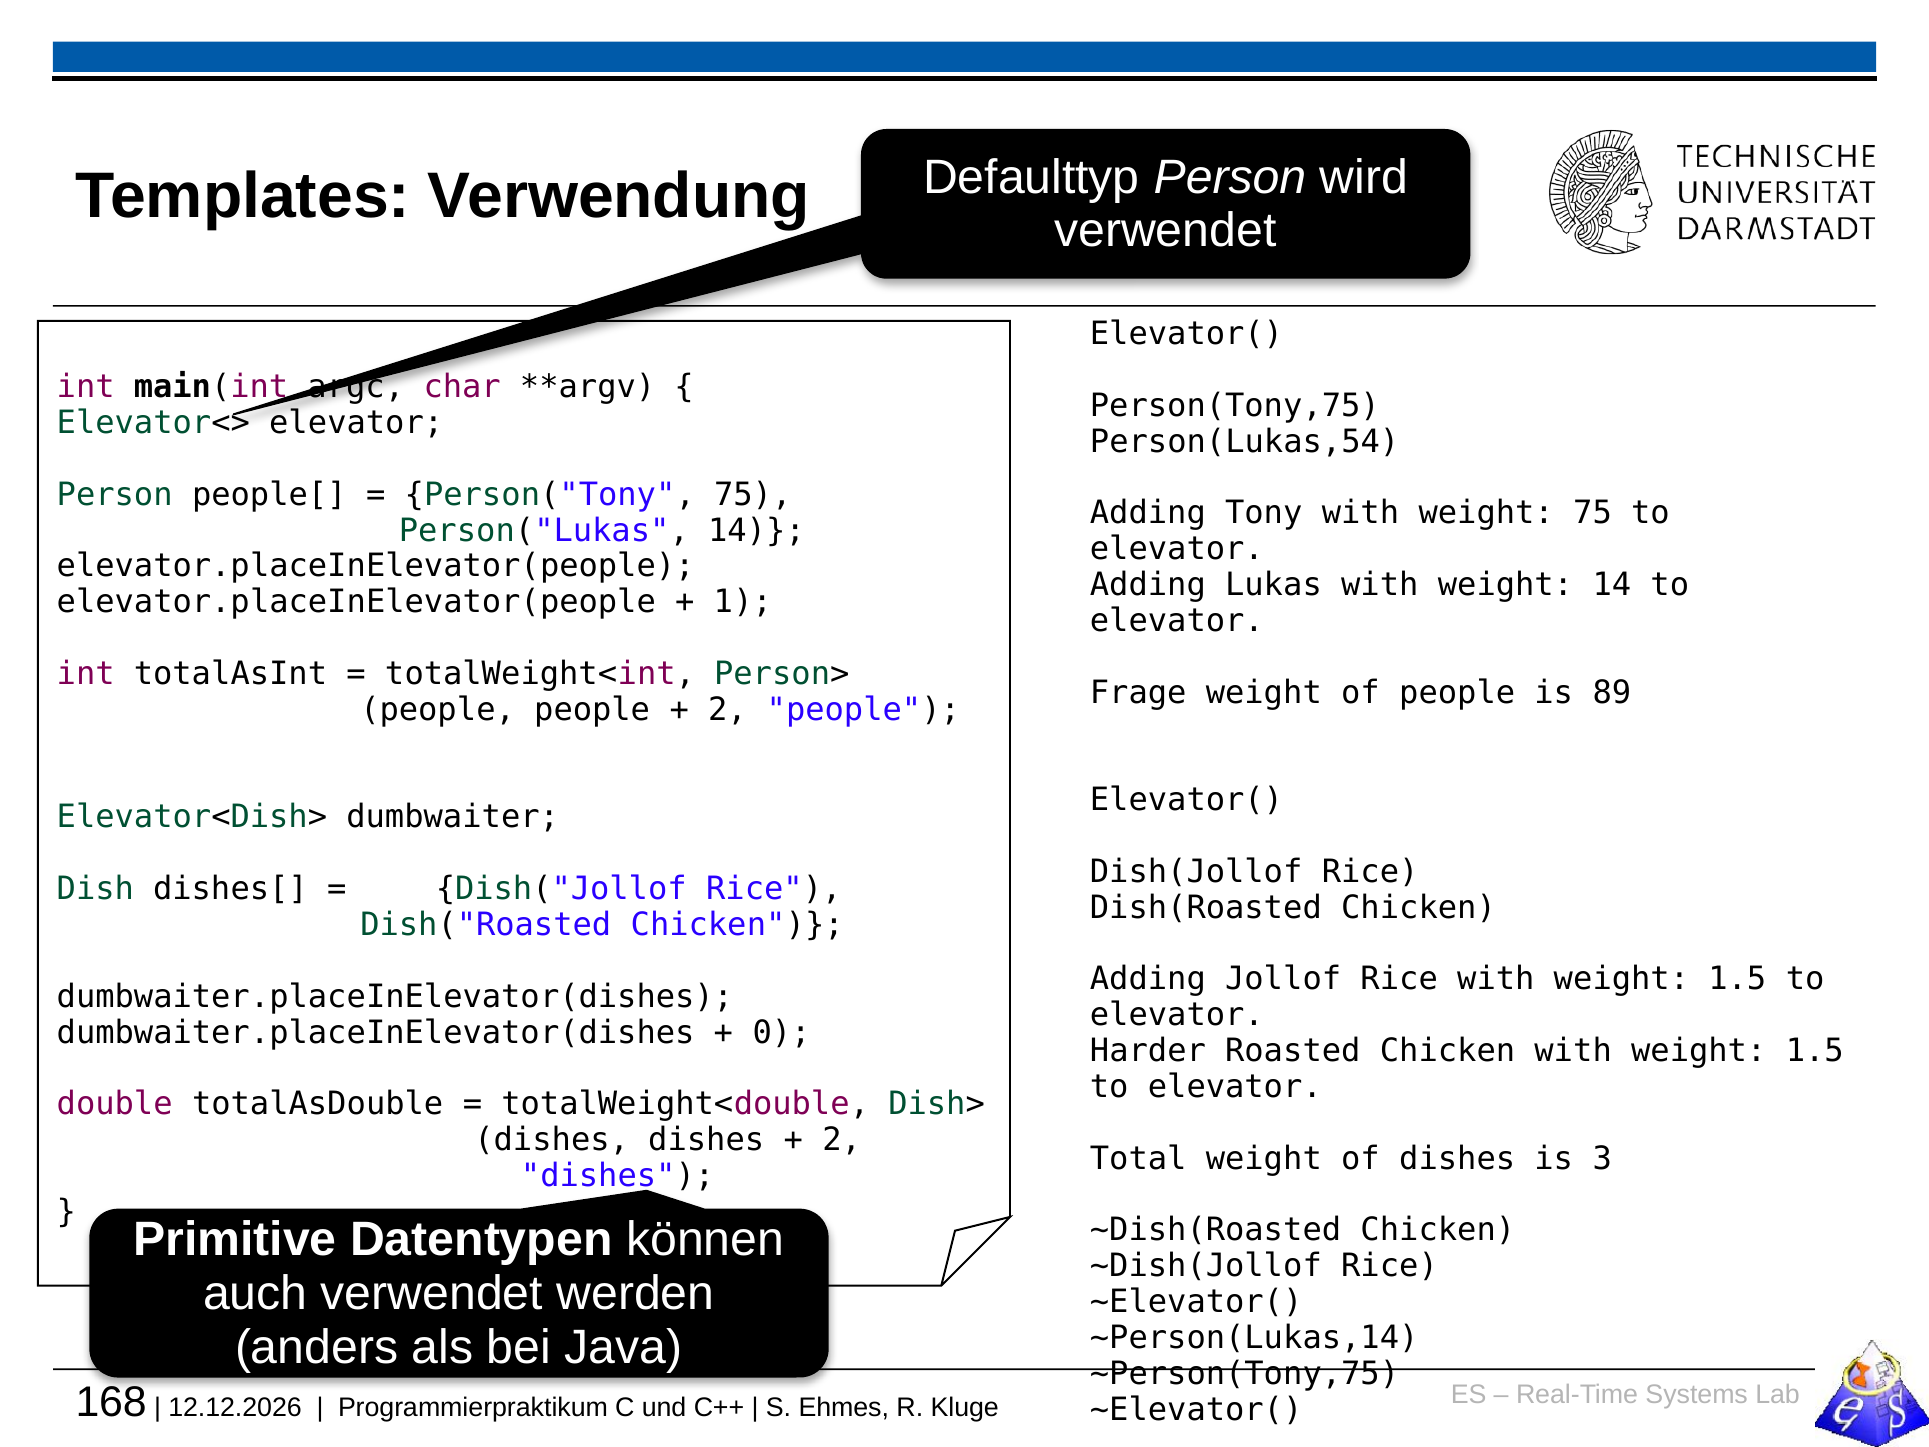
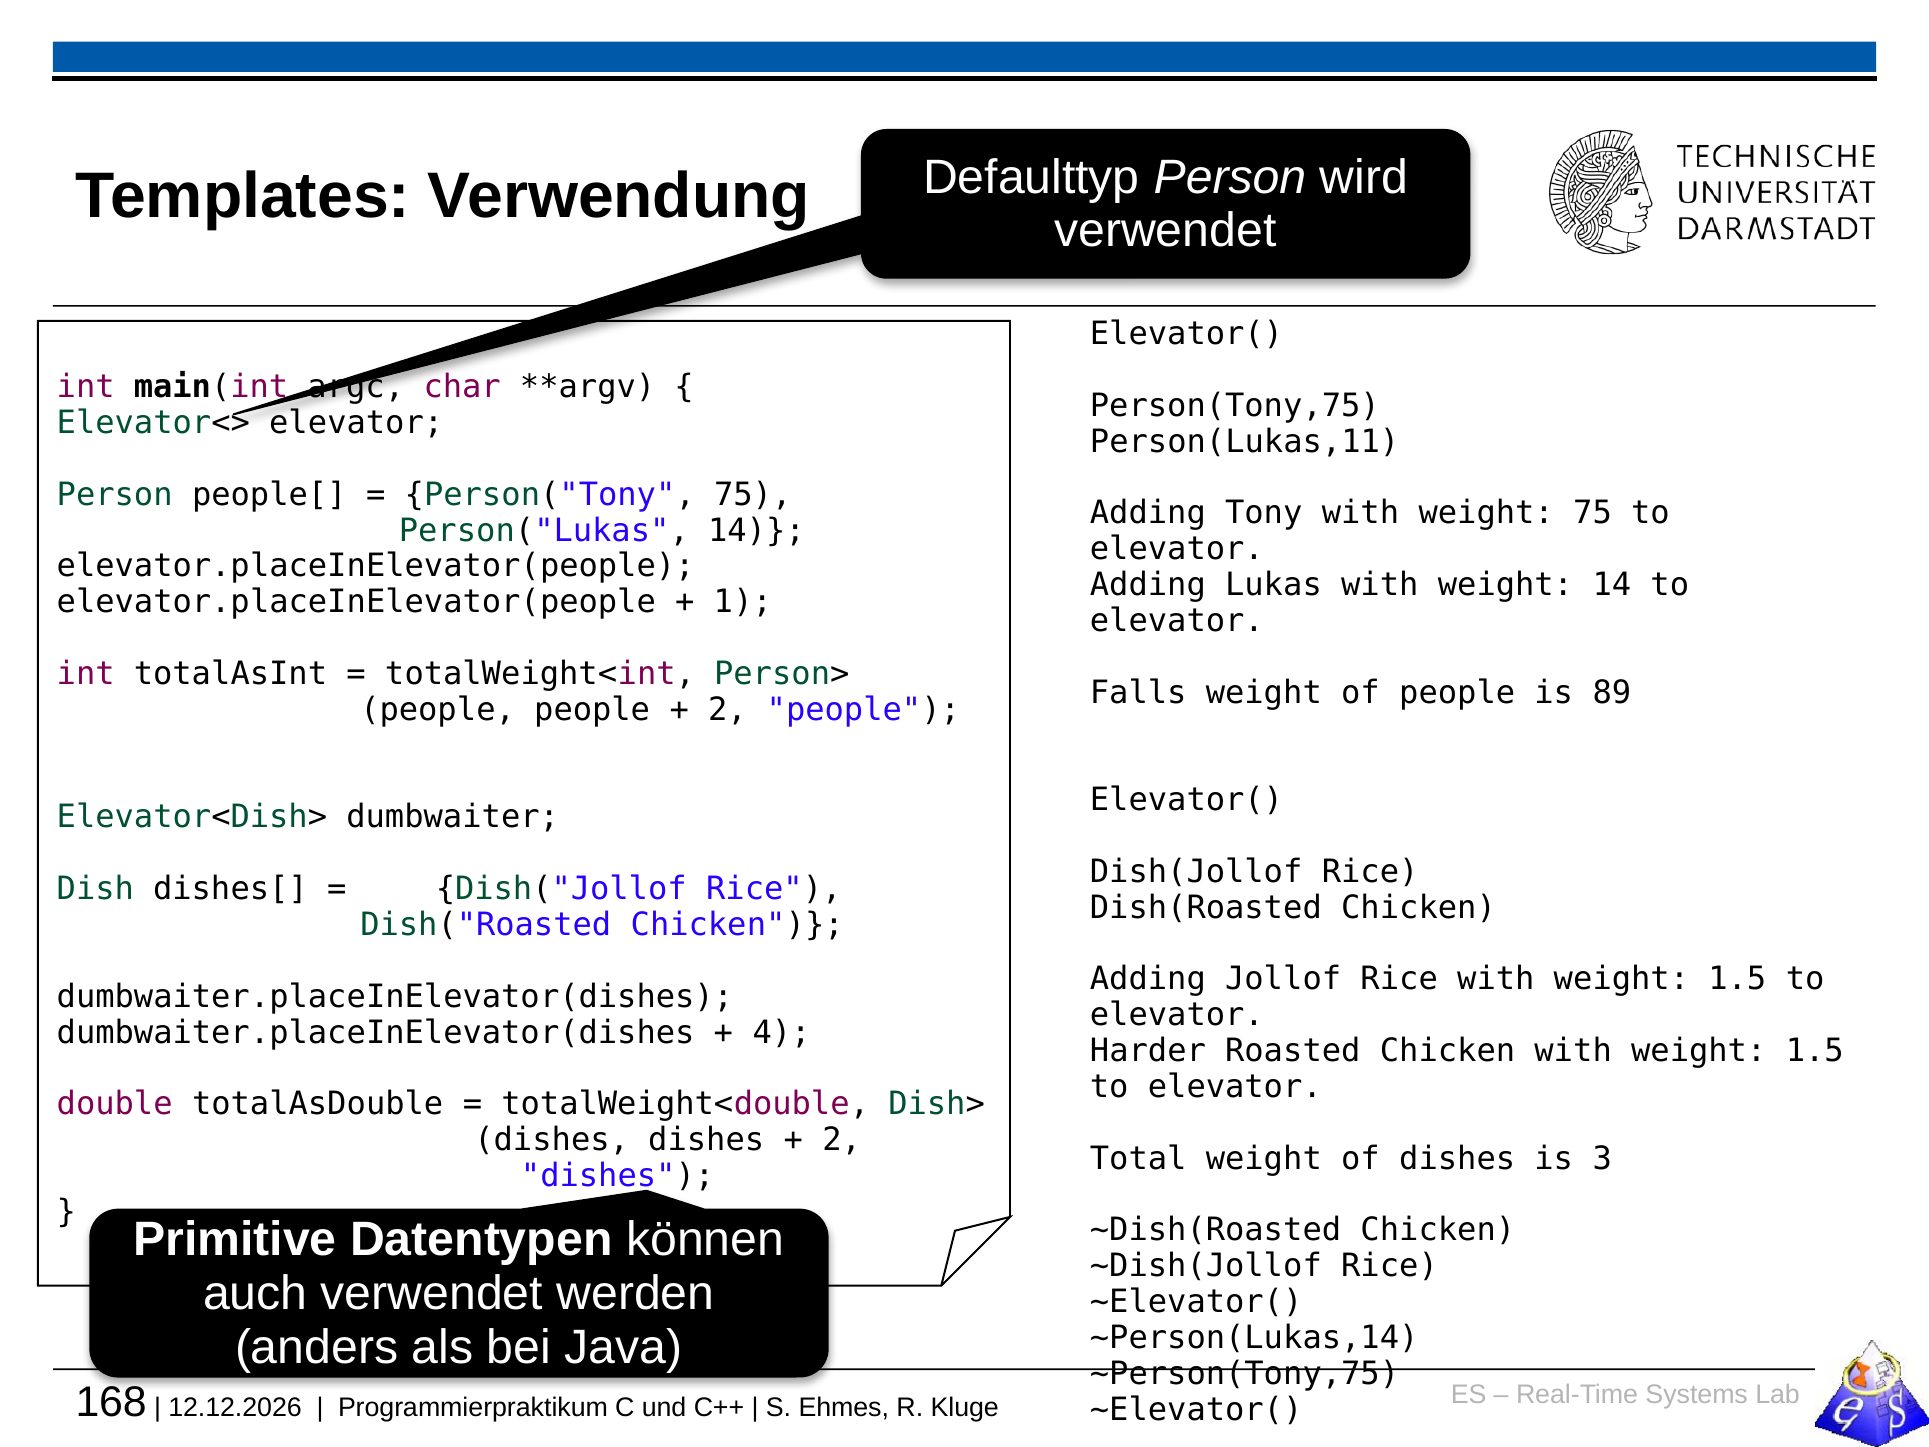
Person(Lukas,54: Person(Lukas,54 -> Person(Lukas,11 (1245, 441)
Frage: Frage -> Falls (1138, 692)
0: 0 -> 4 (782, 1032)
